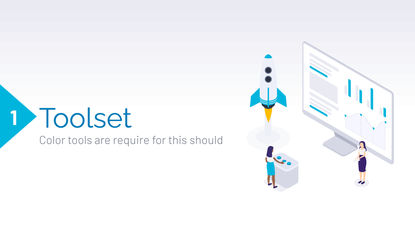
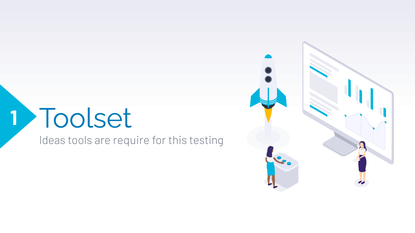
Color: Color -> Ideas (52, 141)
should: should -> testing (206, 141)
